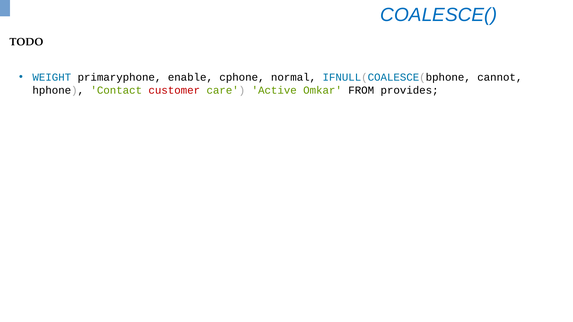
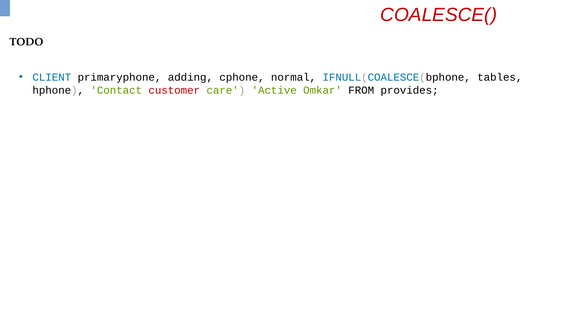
COALESCE( colour: blue -> red (439, 15)
WEIGHT: WEIGHT -> CLIENT (52, 77)
enable: enable -> adding (190, 77)
cannot: cannot -> tables (500, 77)
